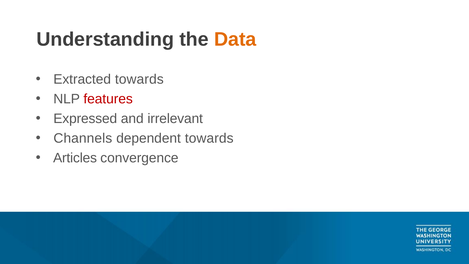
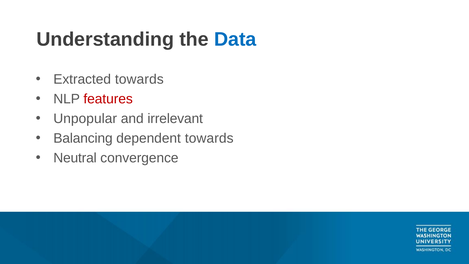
Data colour: orange -> blue (235, 40)
Expressed: Expressed -> Unpopular (85, 119)
Channels: Channels -> Balancing (83, 138)
Articles: Articles -> Neutral (75, 158)
